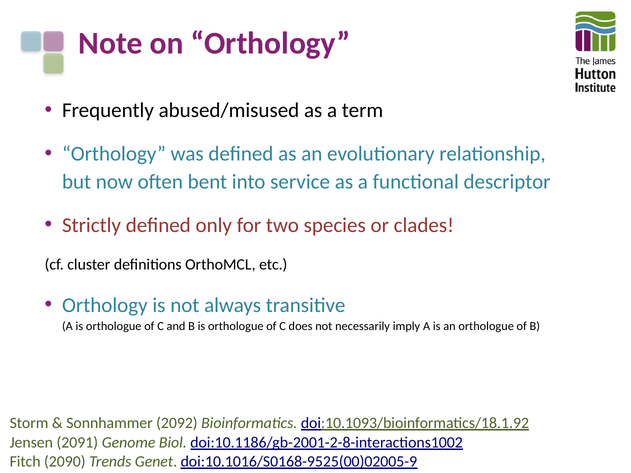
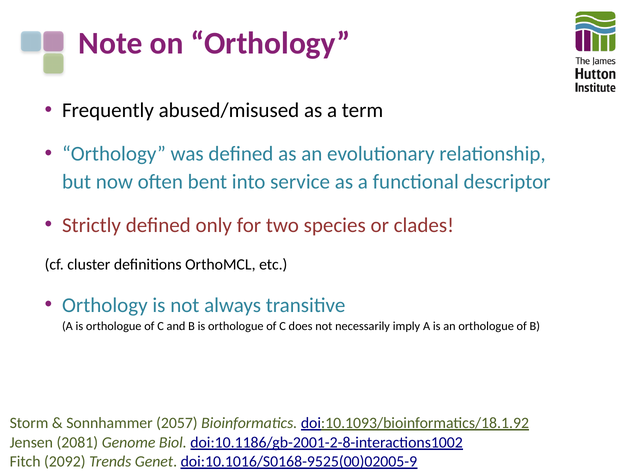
2092: 2092 -> 2057 (177, 423)
2091: 2091 -> 2081 (77, 443)
2090: 2090 -> 2092 (65, 462)
